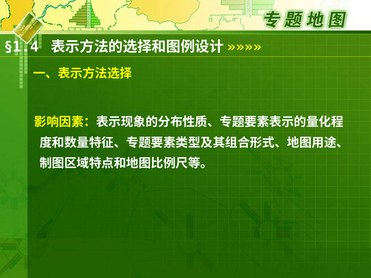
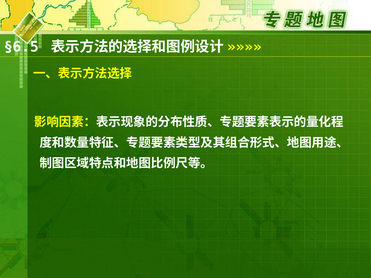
§1.4: §1.4 -> §6.5 (21, 47)
